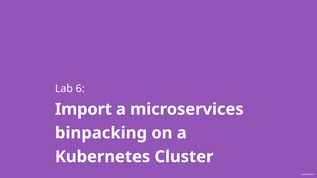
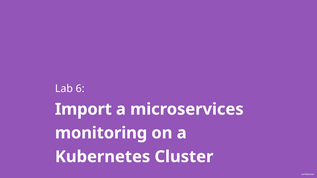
binpacking: binpacking -> monitoring (101, 133)
